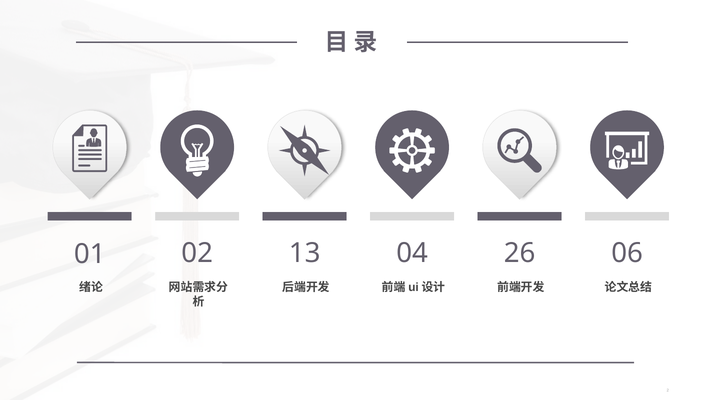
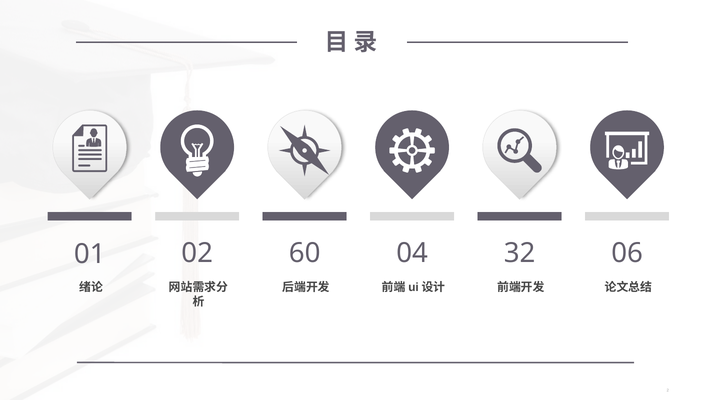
13: 13 -> 60 (305, 253)
26: 26 -> 32 (520, 253)
